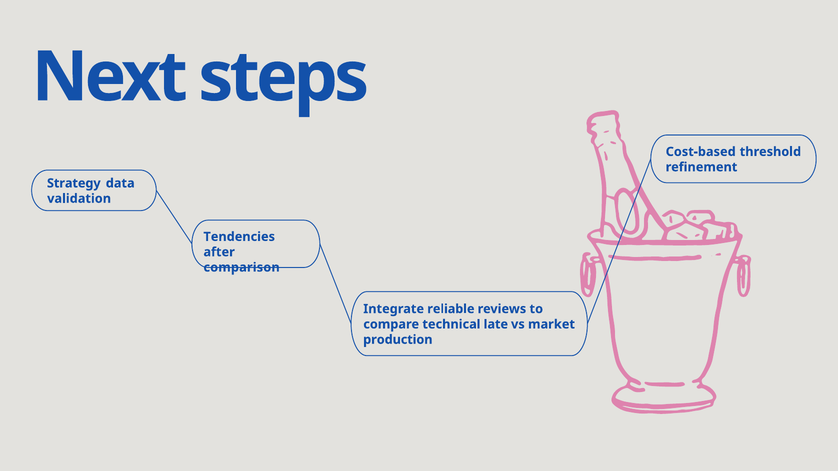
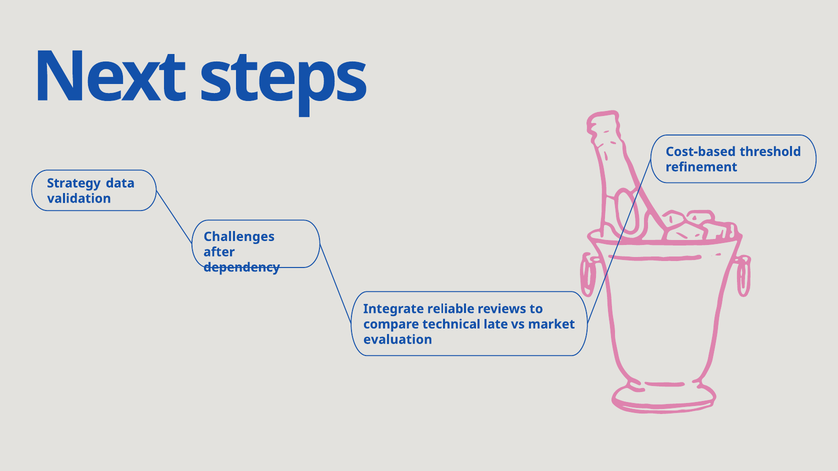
Tendencies: Tendencies -> Challenges (239, 237)
comparison: comparison -> dependency (242, 268)
production: production -> evaluation (398, 340)
